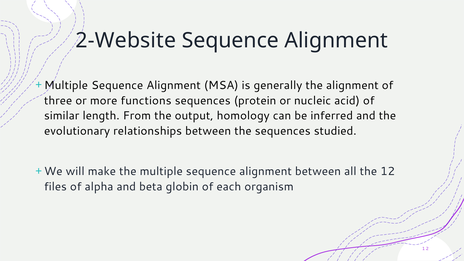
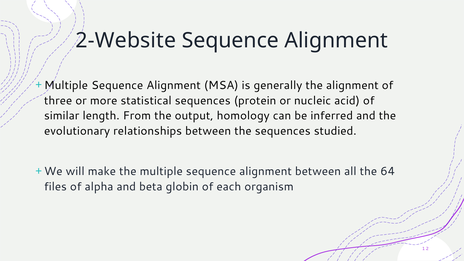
functions: functions -> statistical (146, 101)
the 12: 12 -> 64 (388, 171)
